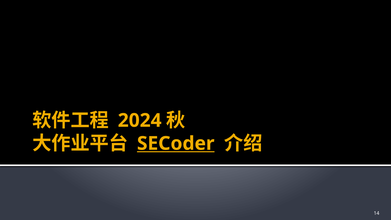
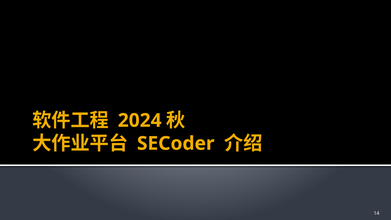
SECoder underline: present -> none (176, 143)
